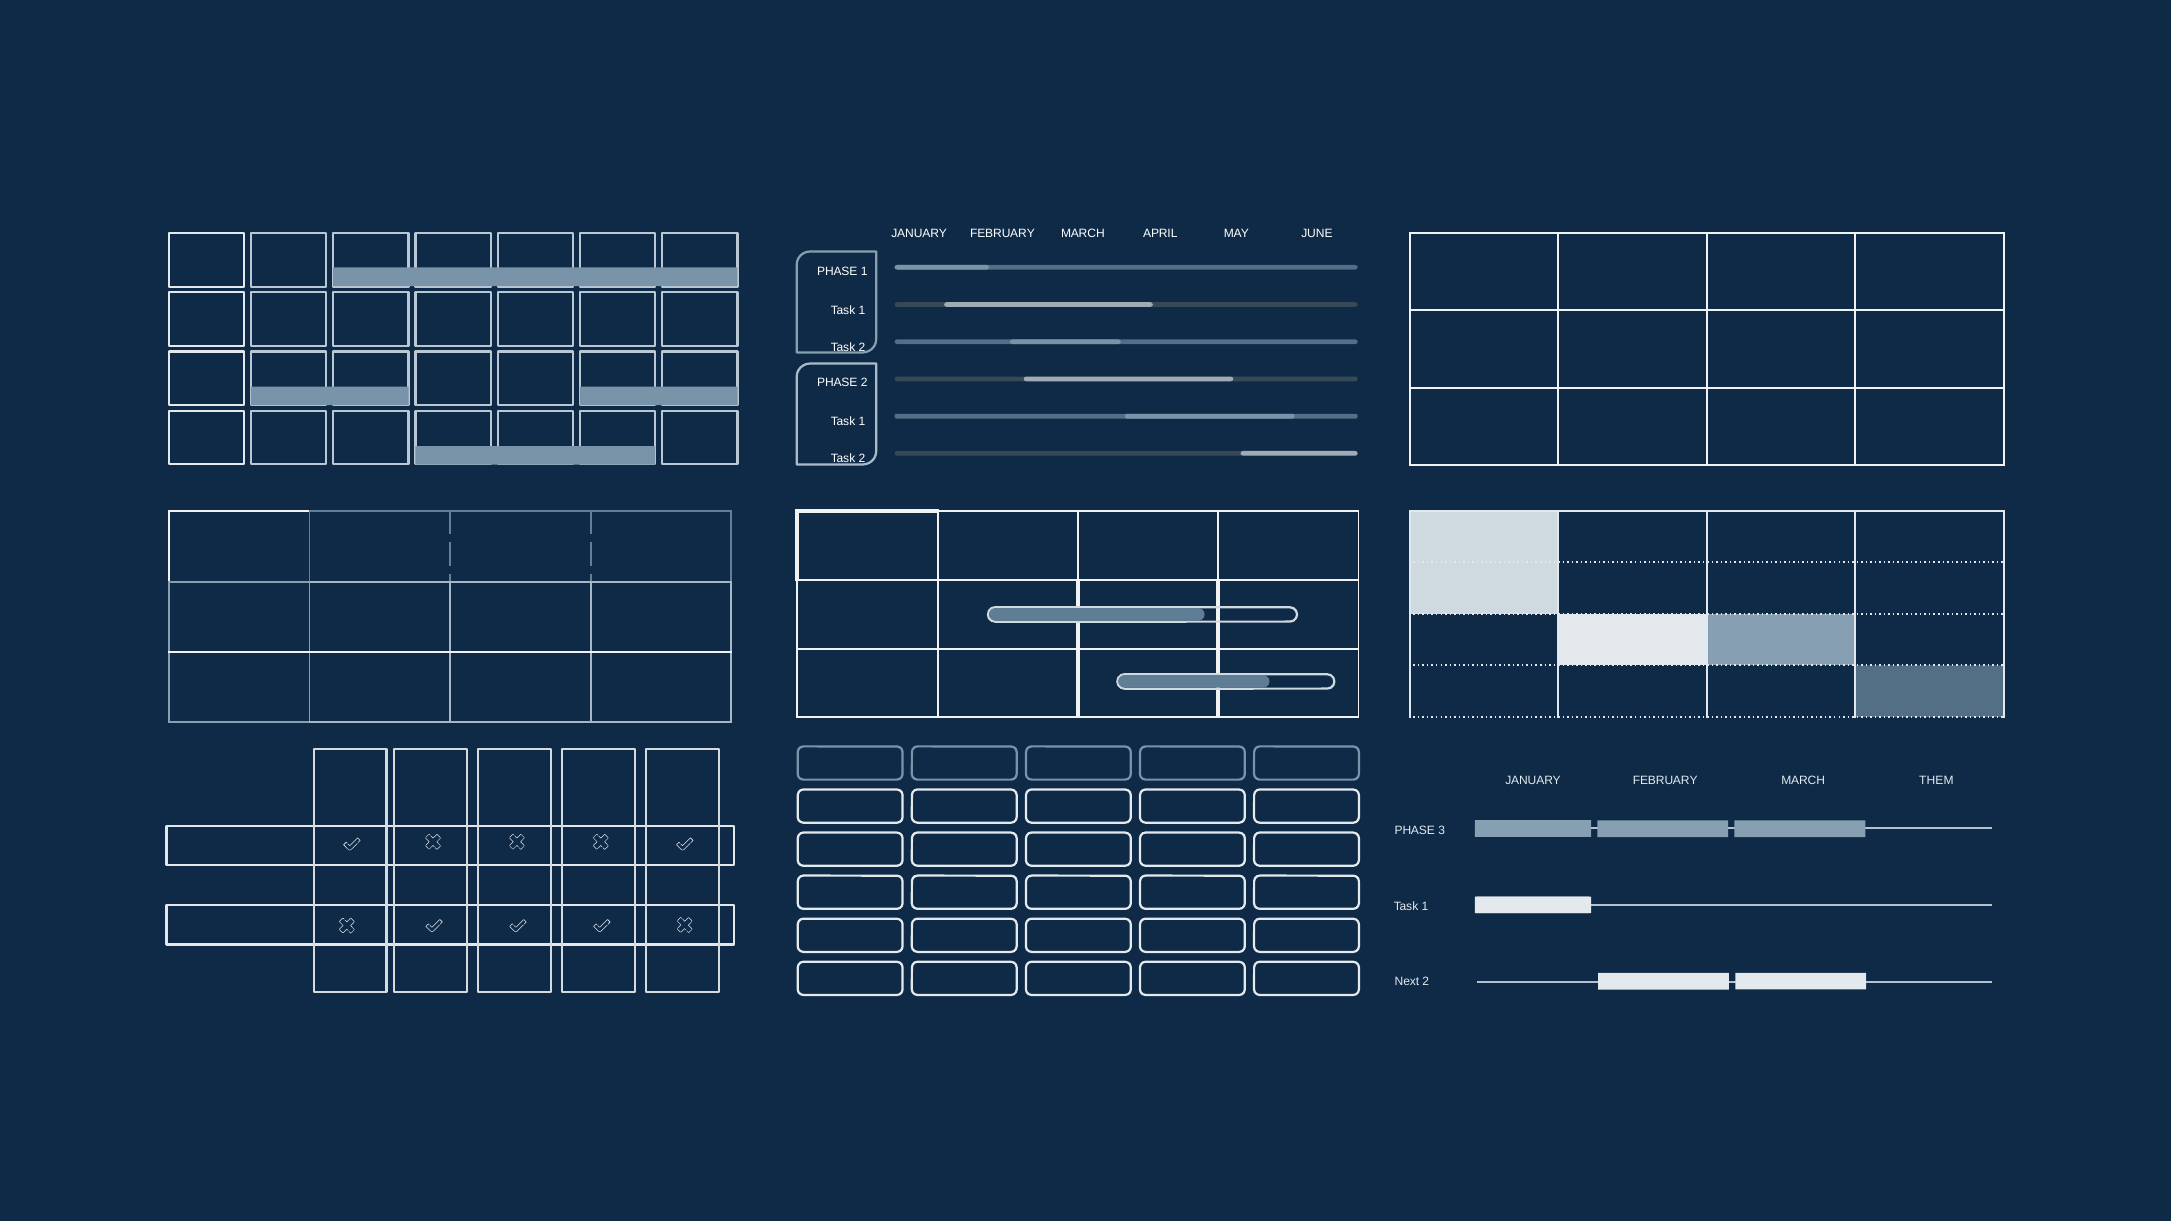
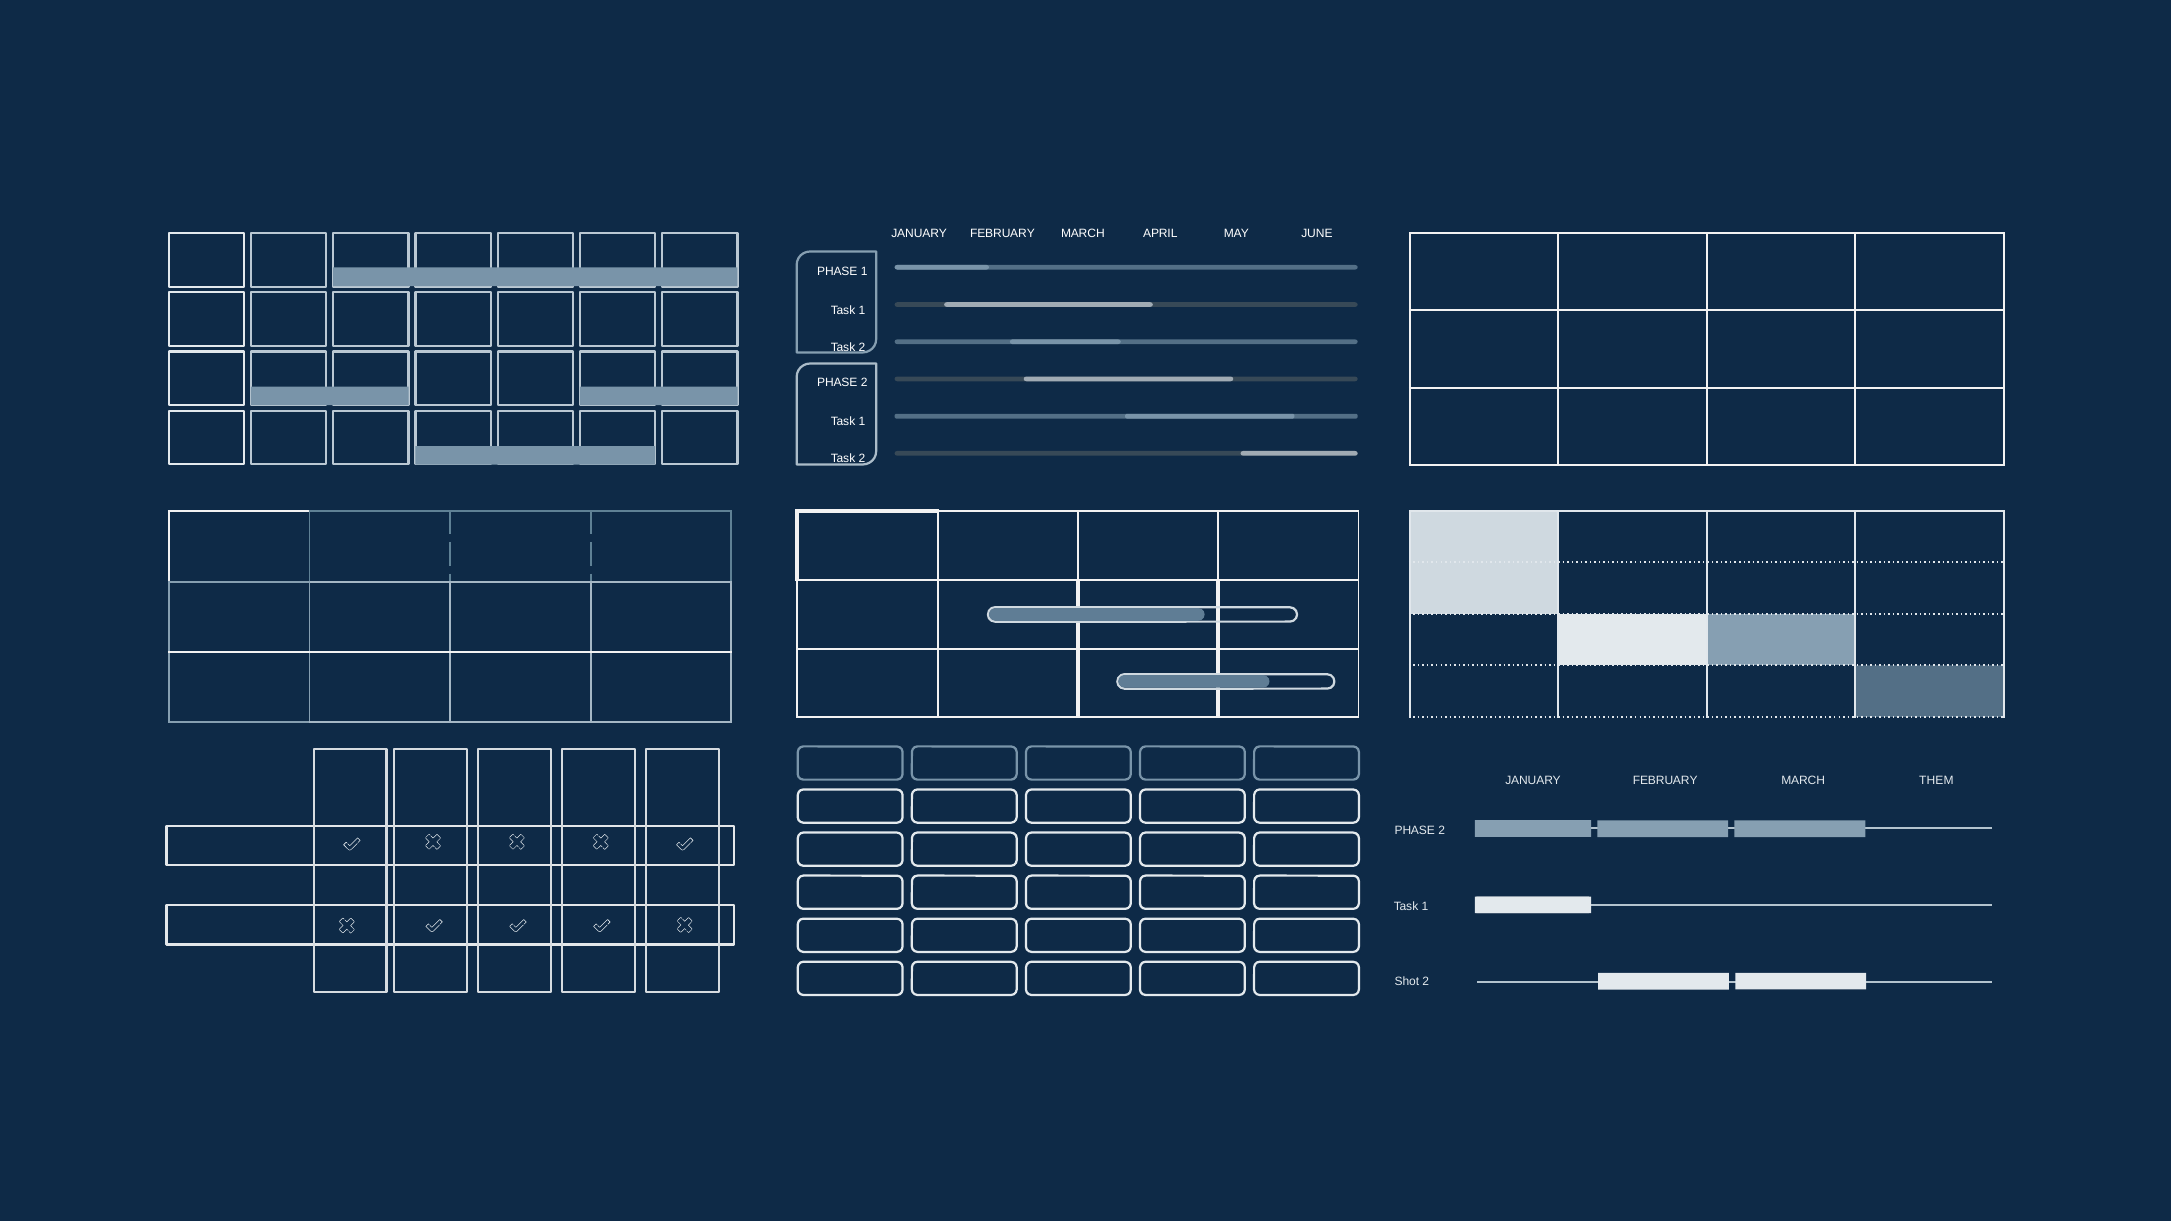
3: 3 -> 2 (1442, 831)
Next: Next -> Shot (1407, 982)
